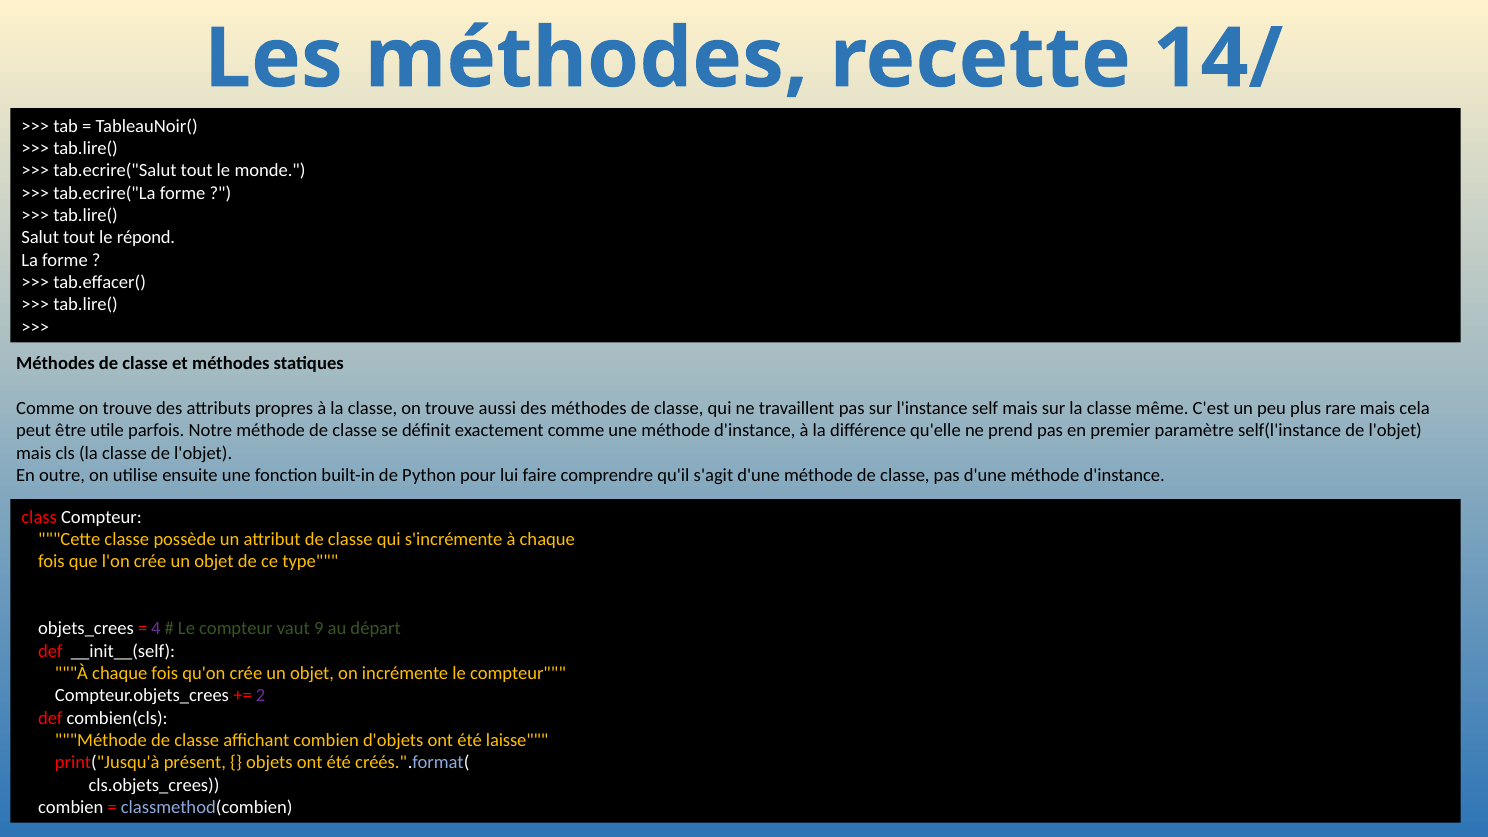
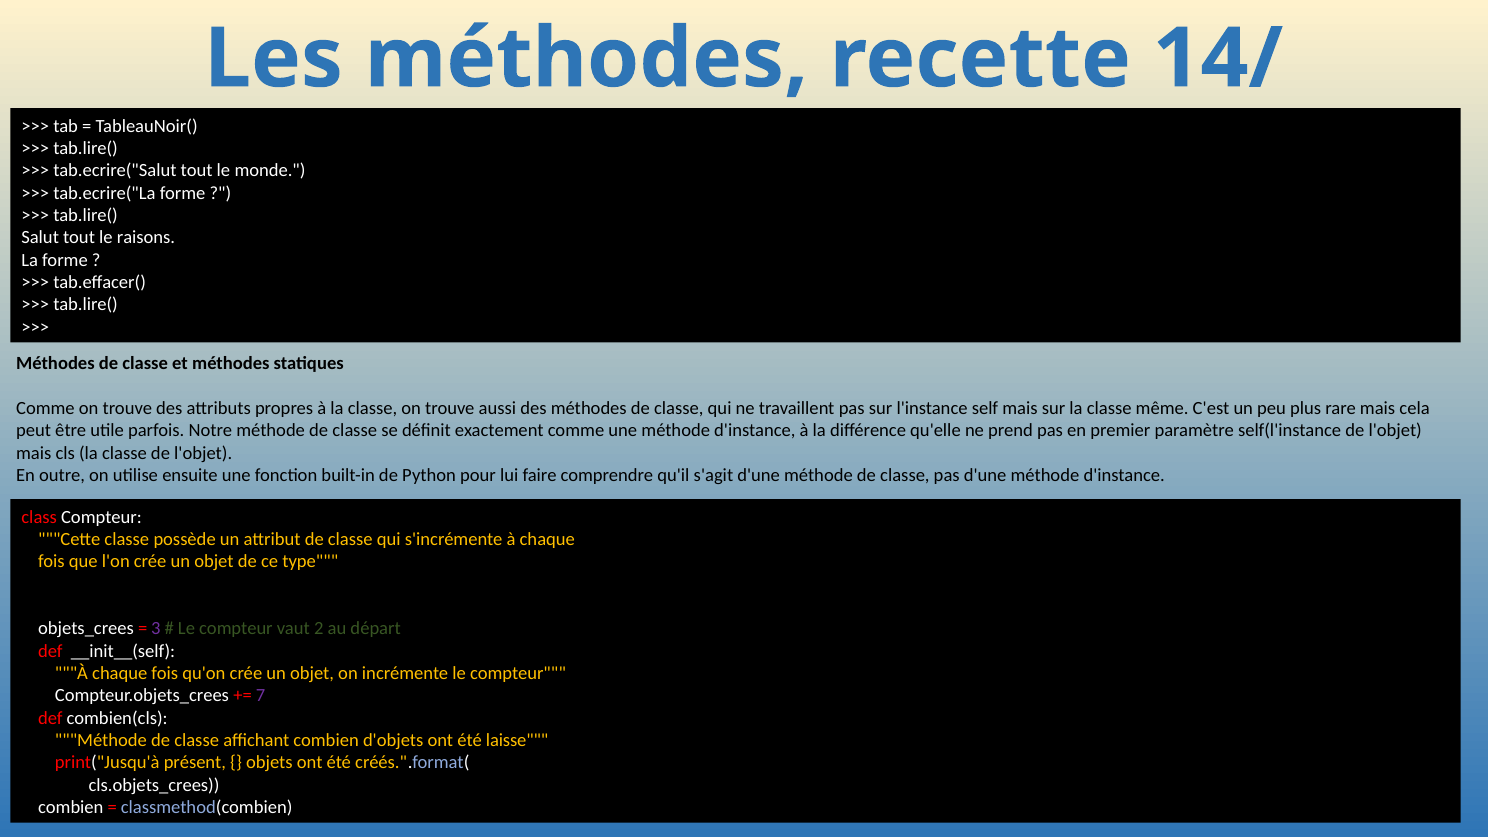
répond: répond -> raisons (146, 238)
4: 4 -> 3 (156, 629)
9: 9 -> 2 (319, 629)
2: 2 -> 7 (261, 696)
